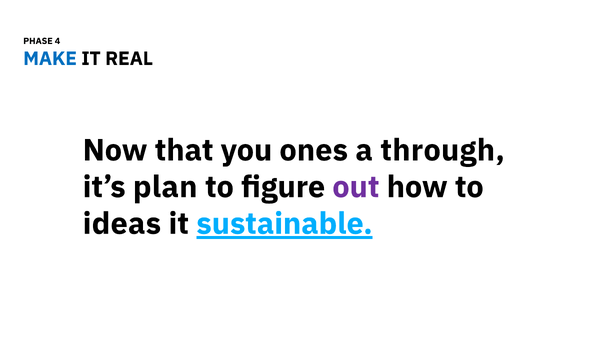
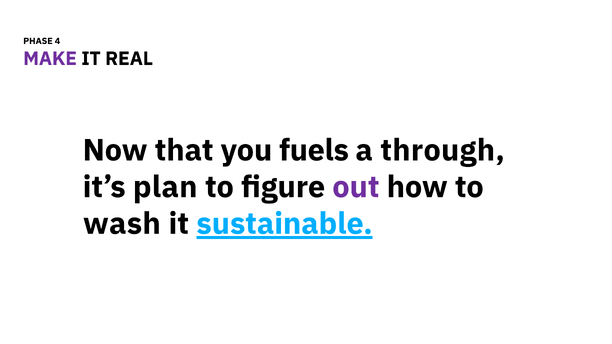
MAKE colour: blue -> purple (50, 59)
ones: ones -> fuels (314, 150)
ideas: ideas -> wash (122, 224)
